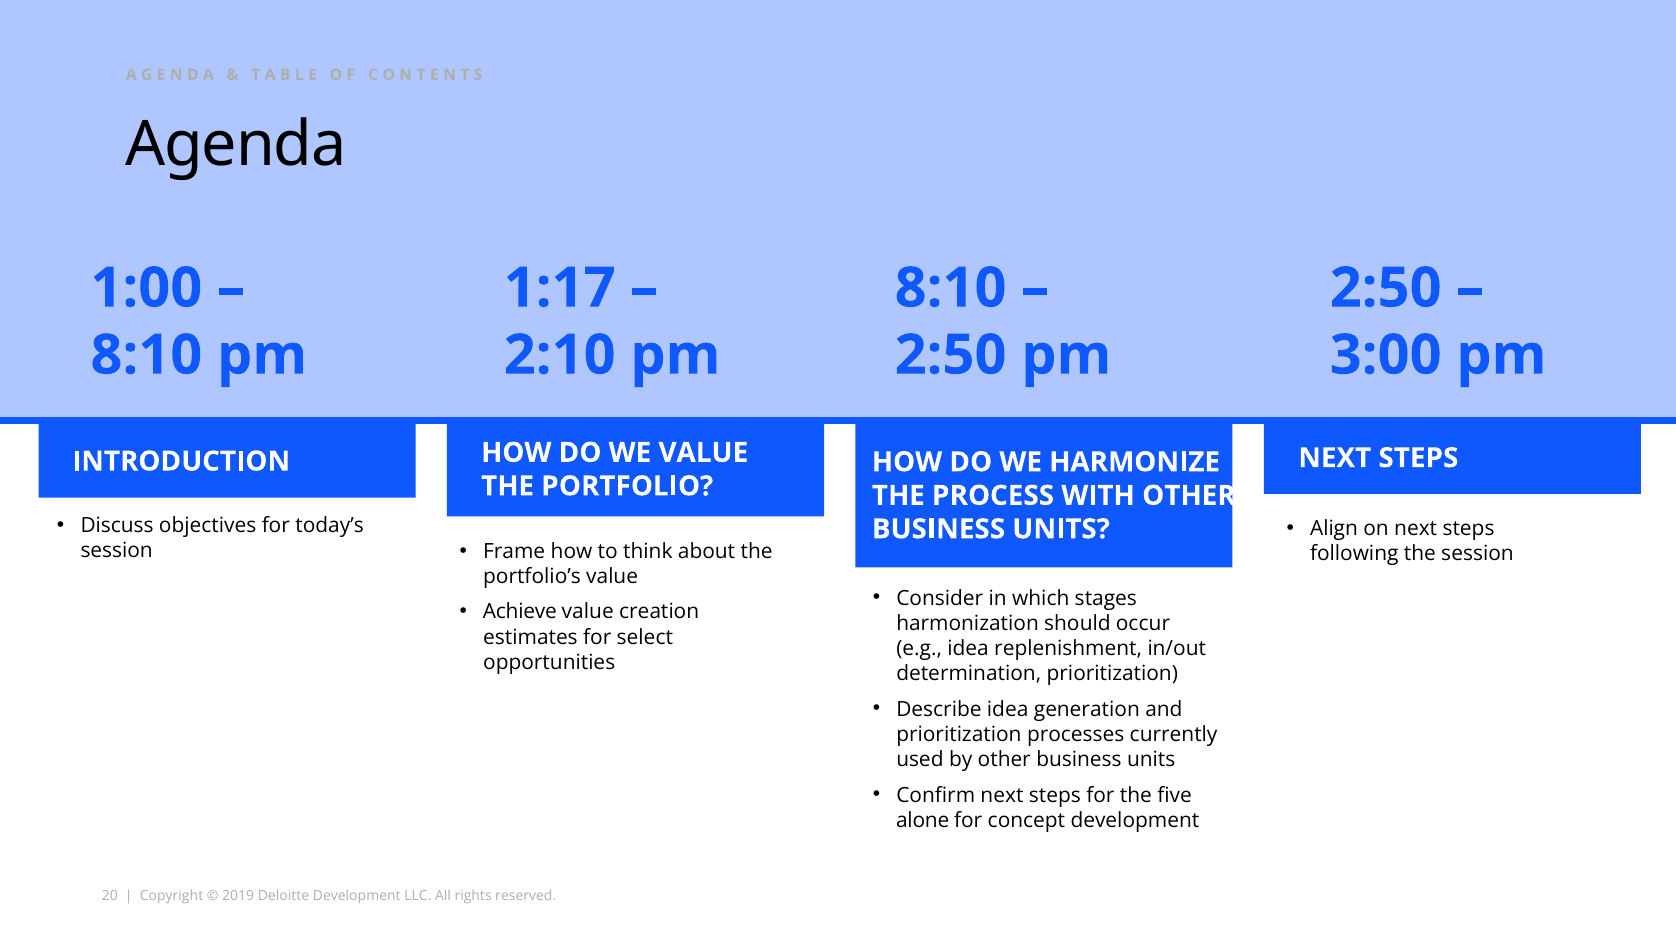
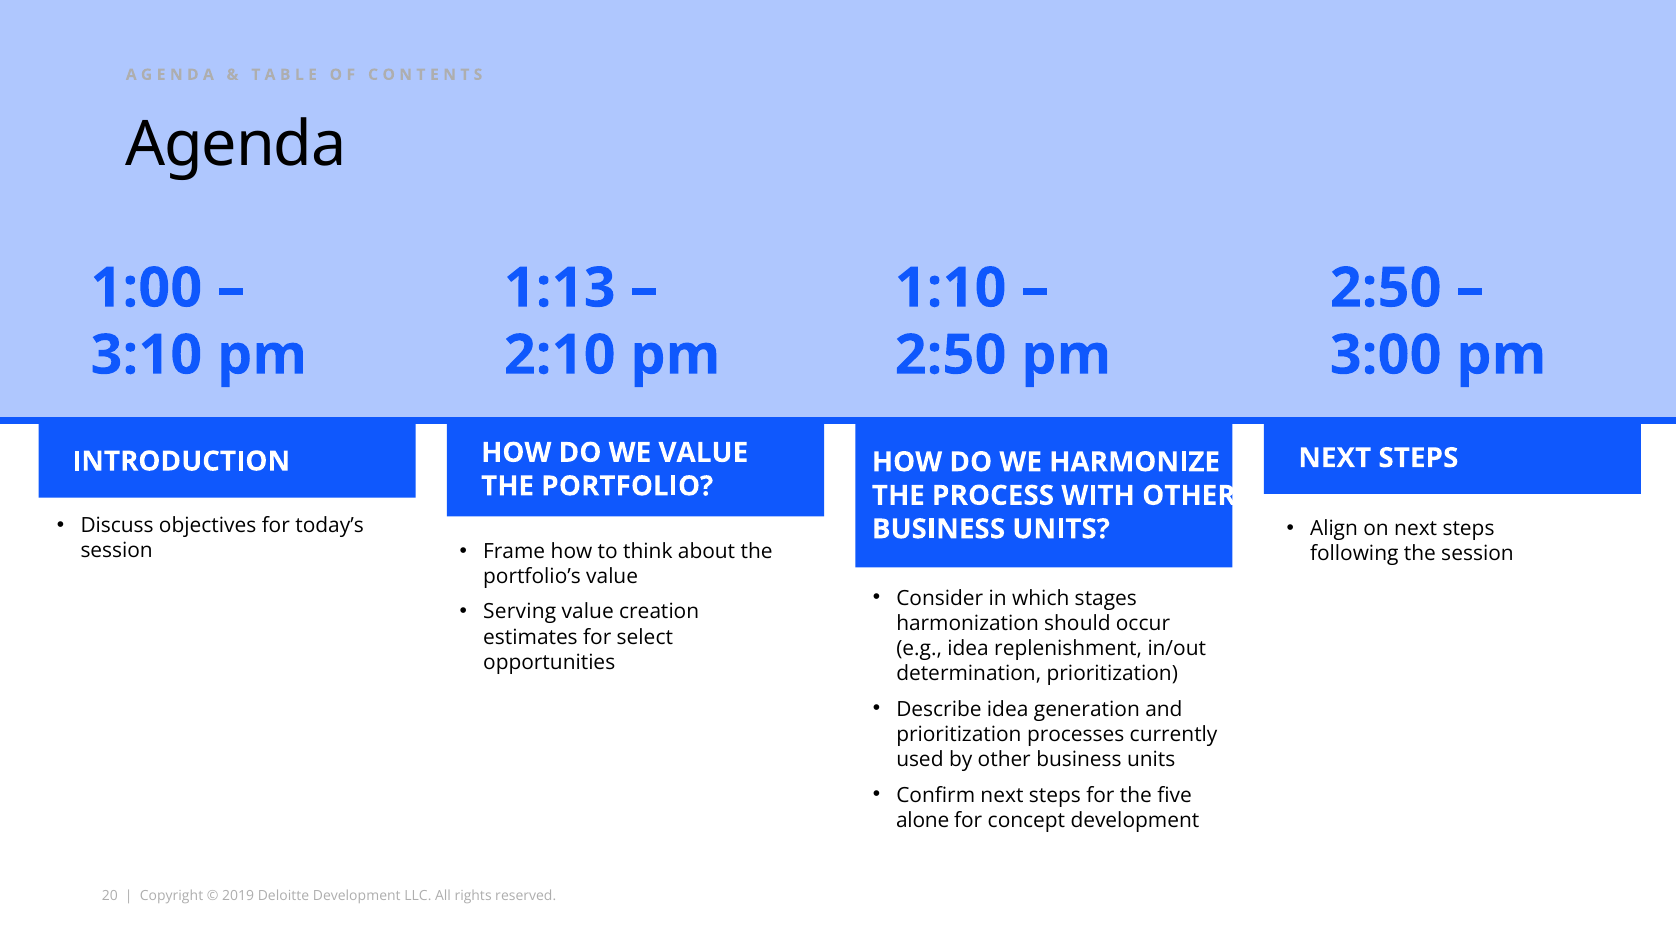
1:17: 1:17 -> 1:13 (560, 288)
8:10: 8:10 -> 1:10 (951, 288)
8:10: 8:10 -> 3:10 (146, 355)
Achieve: Achieve -> Serving (520, 612)
